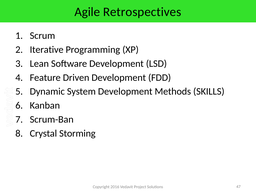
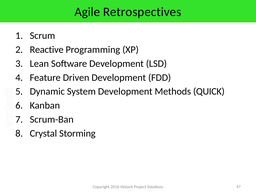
Iterative: Iterative -> Reactive (47, 50)
SKILLS: SKILLS -> QUICK (209, 91)
